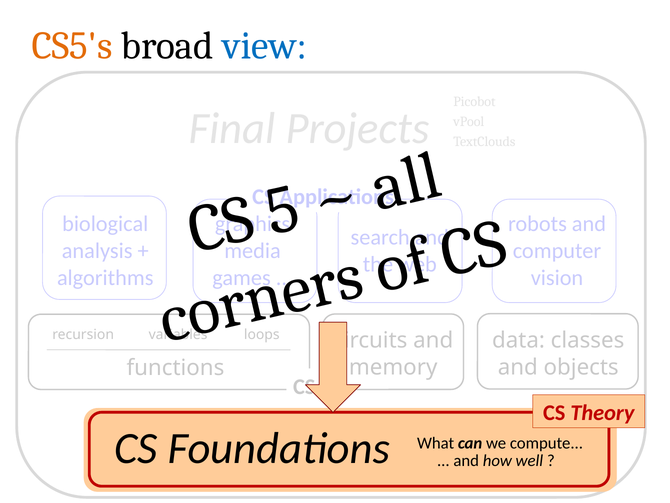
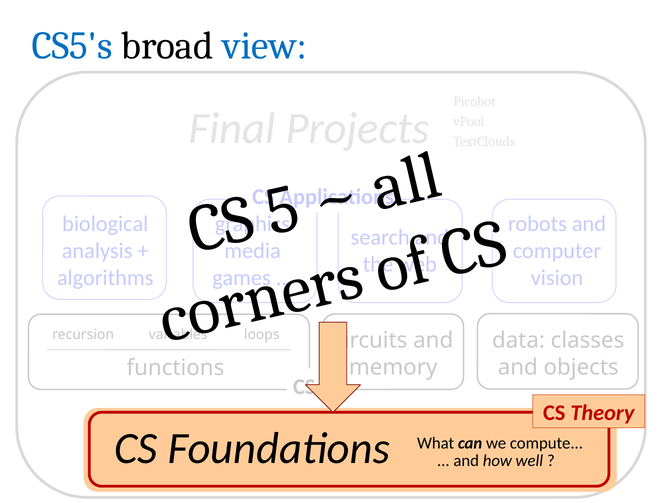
CS5's colour: orange -> blue (72, 46)
